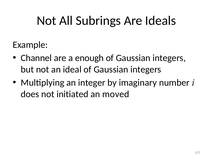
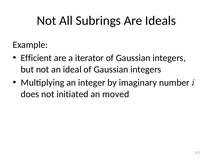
Channel: Channel -> Efficient (36, 58)
enough: enough -> iterator (89, 58)
